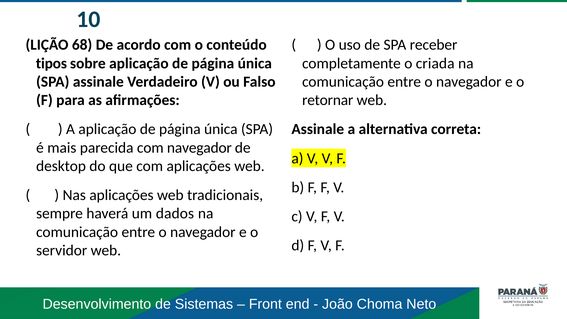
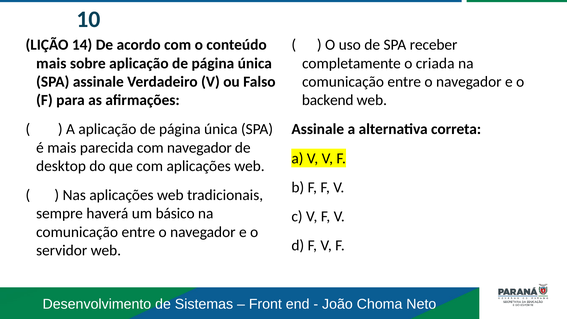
68: 68 -> 14 (82, 45)
tipos: tipos -> mais (51, 63)
retornar: retornar -> backend (328, 100)
dados: dados -> básico (175, 213)
